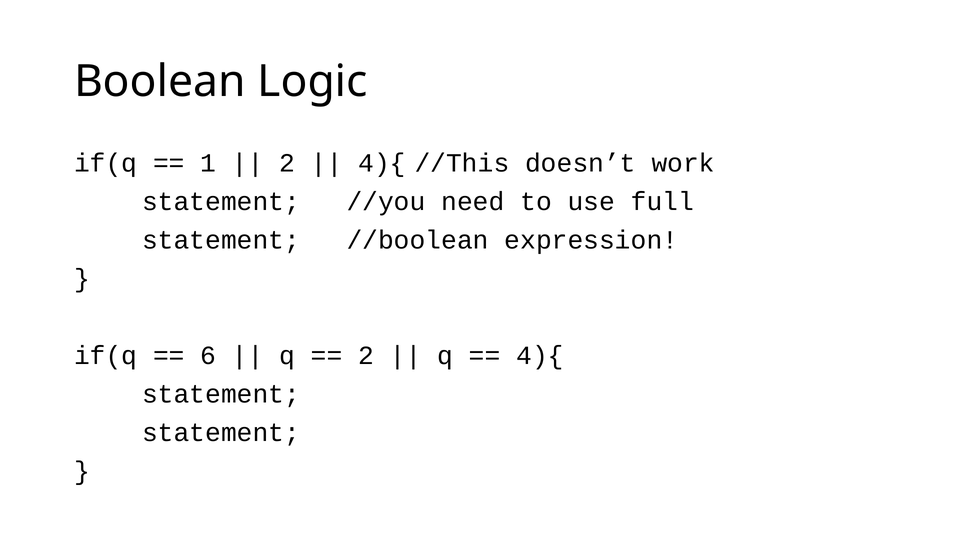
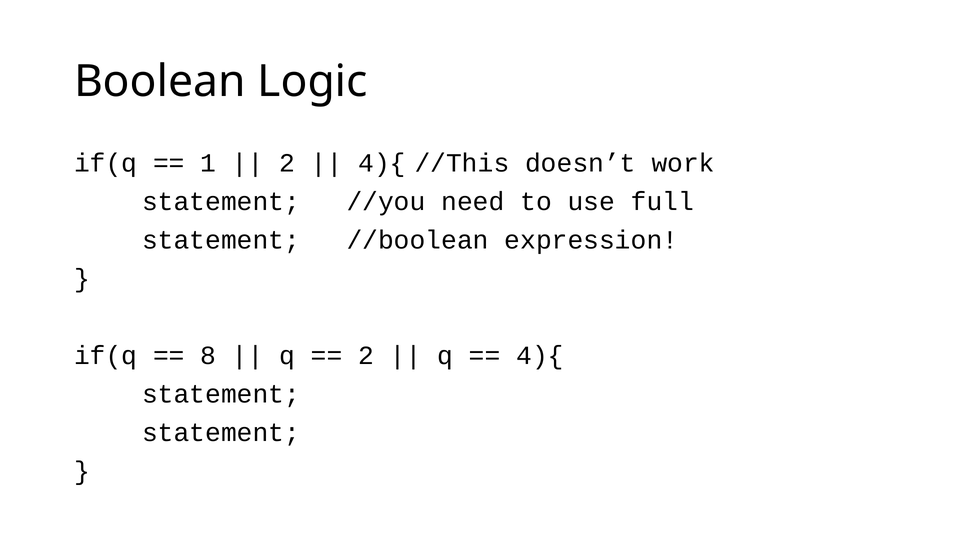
6: 6 -> 8 (208, 356)
